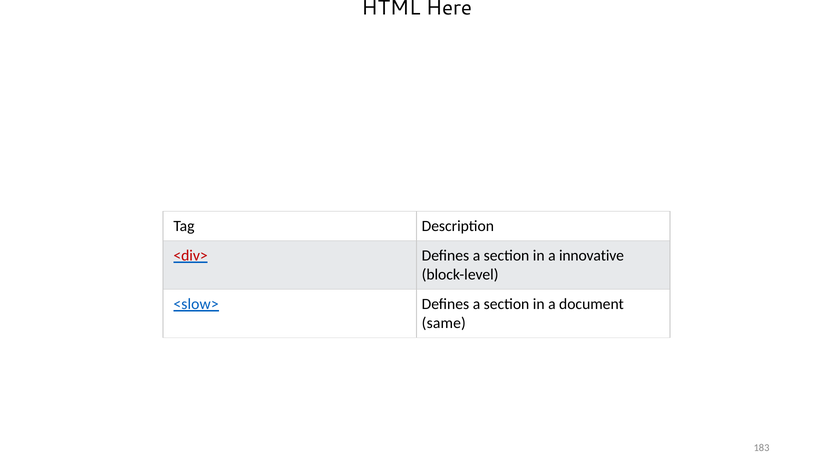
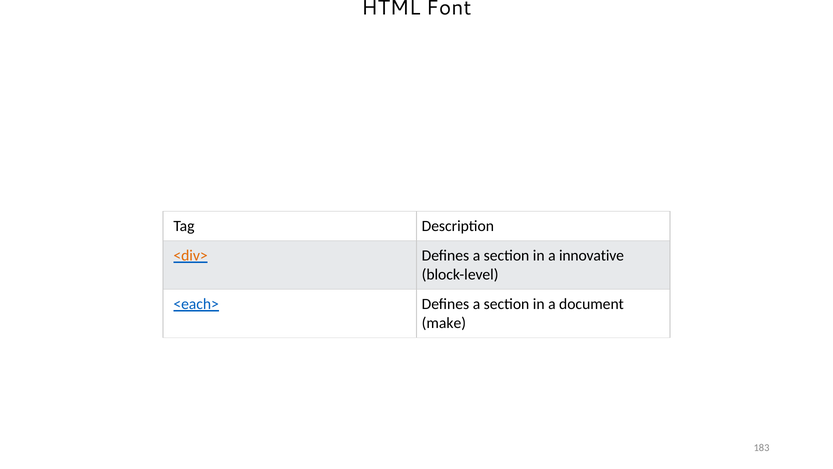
Here: Here -> Font (449, 8)
<div> colour: red -> orange (191, 255)
<slow>: <slow> -> <each> (196, 304)
same: same -> make (444, 323)
